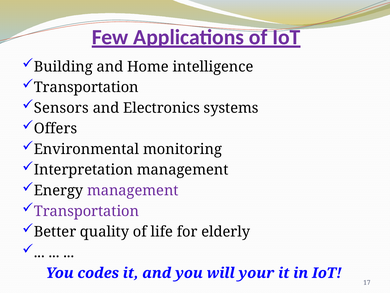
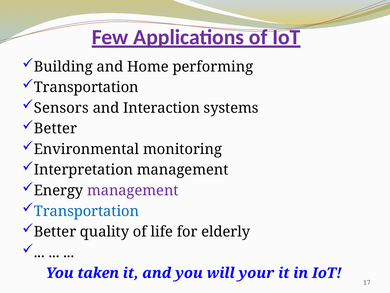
intelligence: intelligence -> performing (213, 67)
Electronics: Electronics -> Interaction (162, 108)
Offers: Offers -> Better (55, 128)
Transportation colour: purple -> blue (86, 211)
codes: codes -> taken (98, 273)
